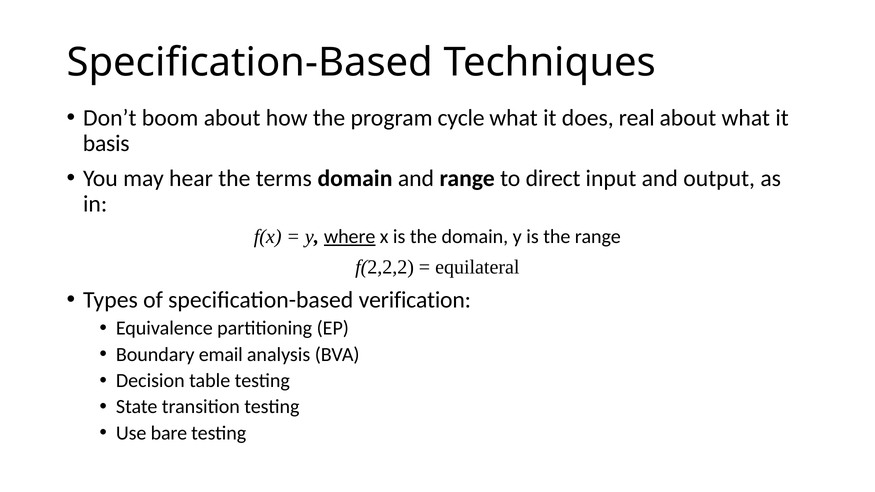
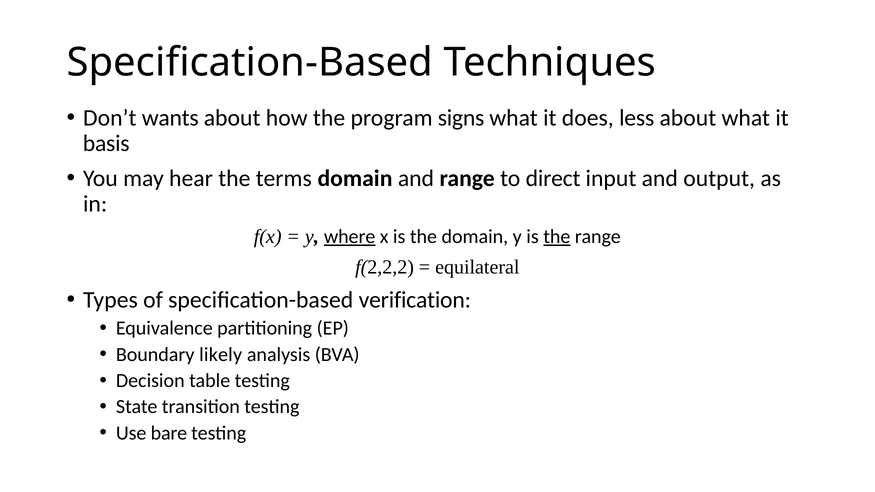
boom: boom -> wants (170, 118)
cycle: cycle -> signs (461, 118)
real: real -> less (637, 118)
the underline: none -> present (557, 237)
email: email -> likely (221, 355)
